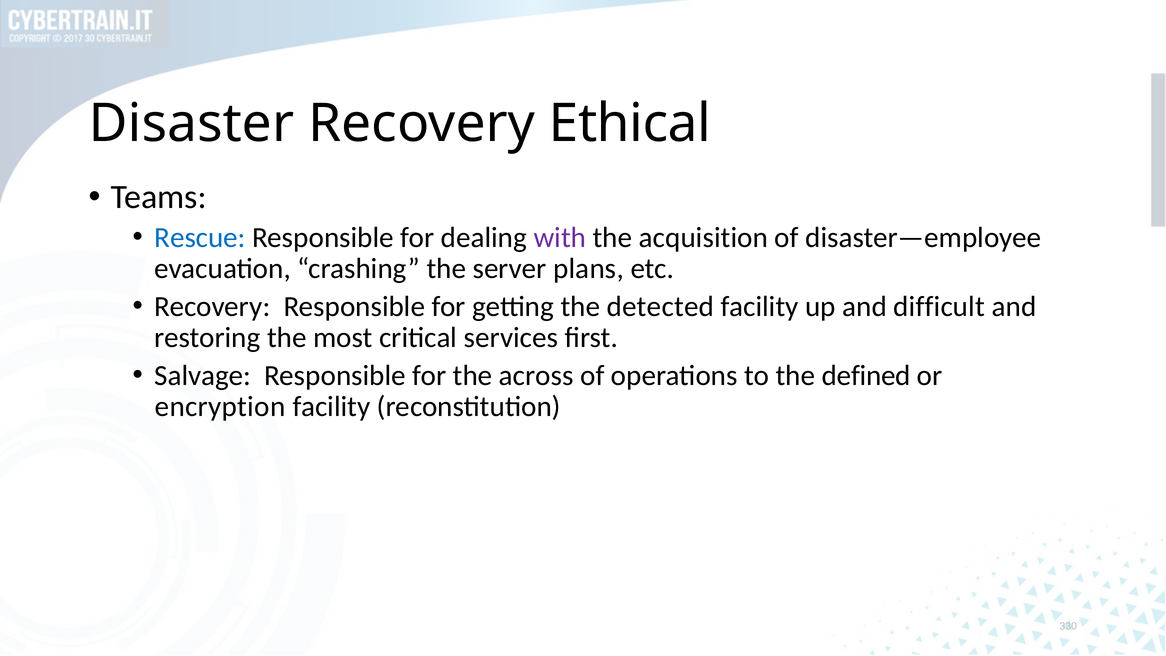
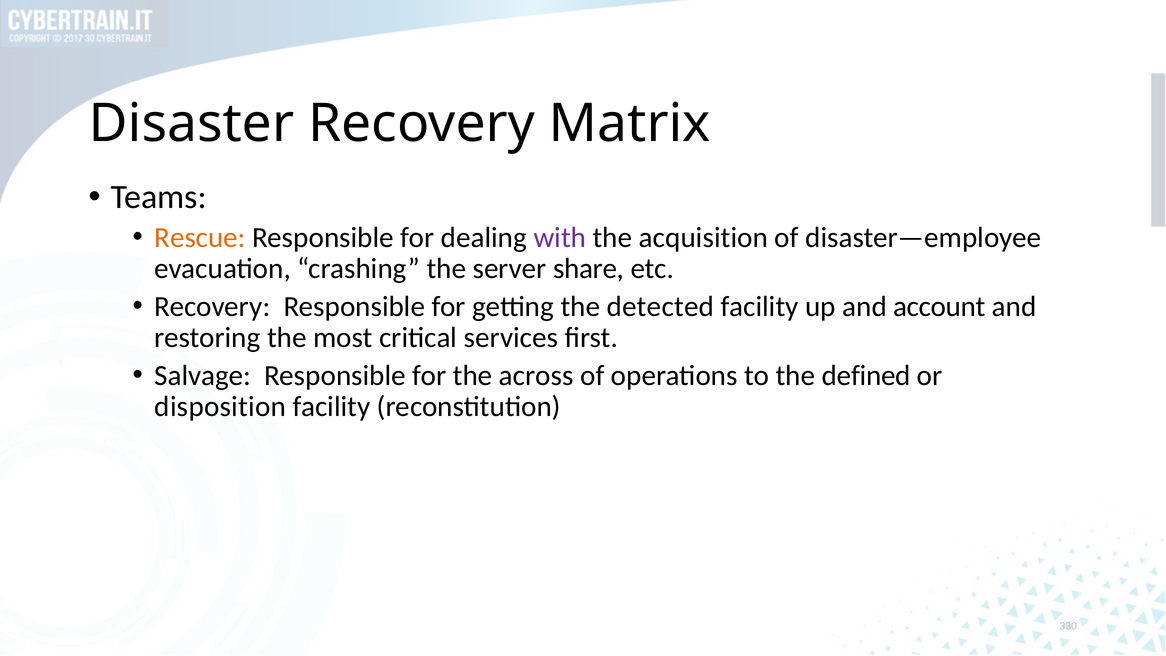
Ethical: Ethical -> Matrix (630, 124)
Rescue colour: blue -> orange (200, 237)
plans: plans -> share (589, 269)
difficult: difficult -> account (939, 306)
encryption: encryption -> disposition (220, 407)
